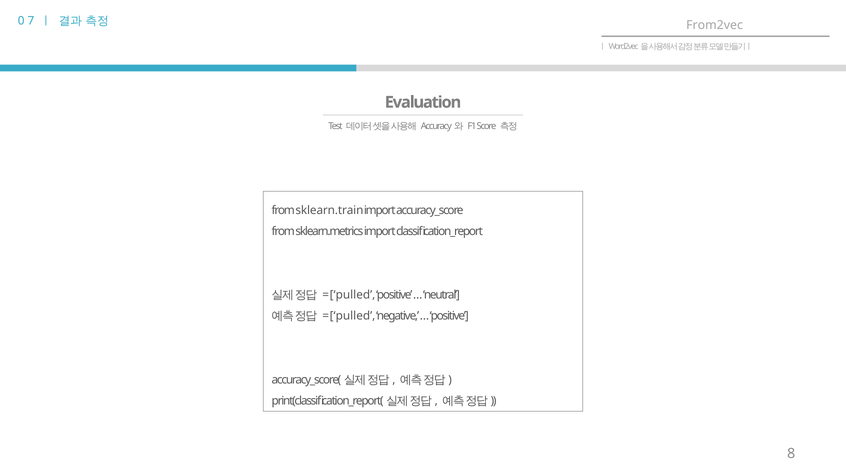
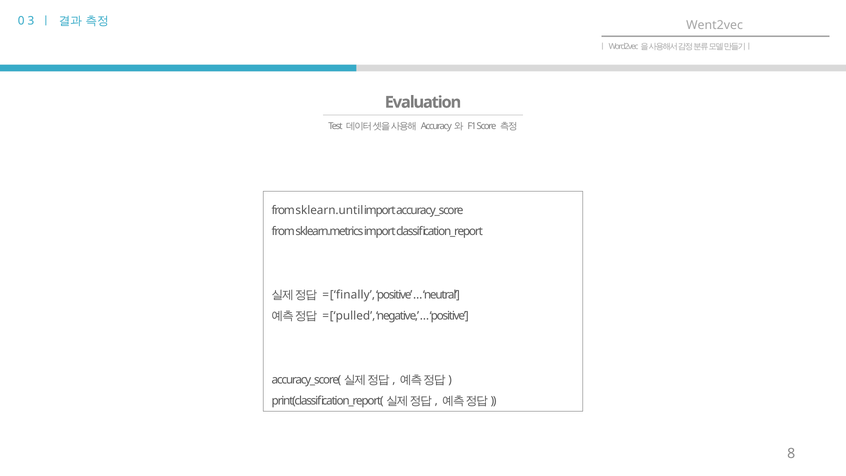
7: 7 -> 3 (31, 21)
From2vec: From2vec -> Went2vec (715, 25)
sklearn.train: sklearn.train -> sklearn.until (329, 210)
pulled: pulled -> finally (352, 295)
